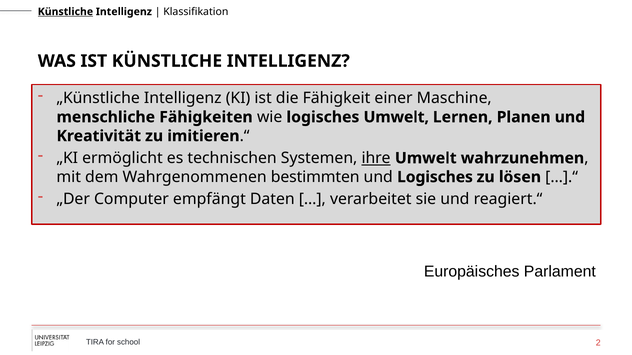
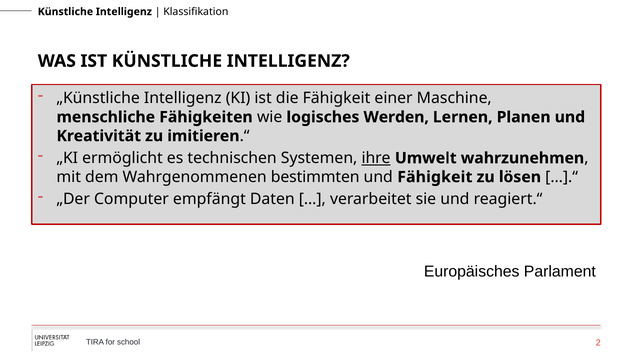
Künstliche underline: present -> none (65, 12)
logisches Umwelt: Umwelt -> Werden (396, 117)
und Logisches: Logisches -> Fähigkeit (435, 177)
